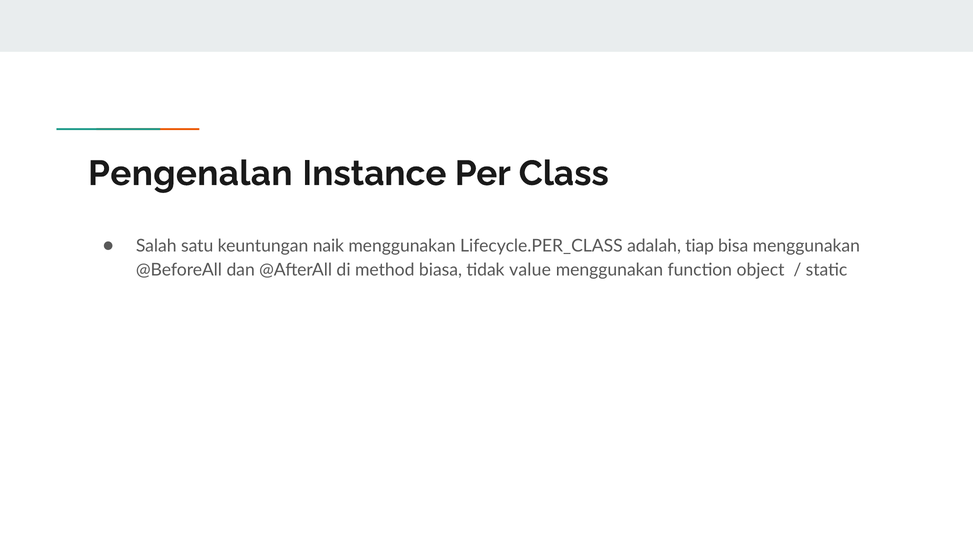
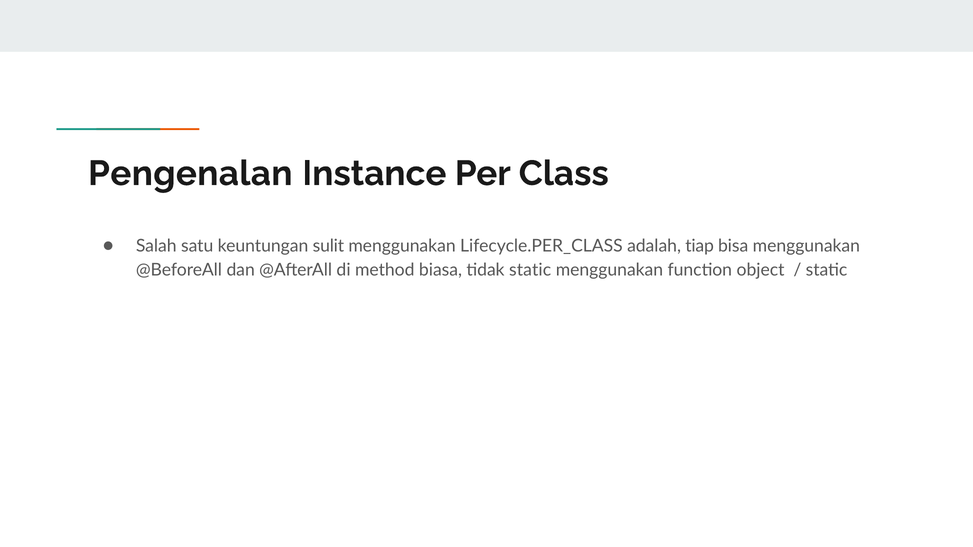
naik: naik -> sulit (328, 246)
tidak value: value -> static (530, 270)
